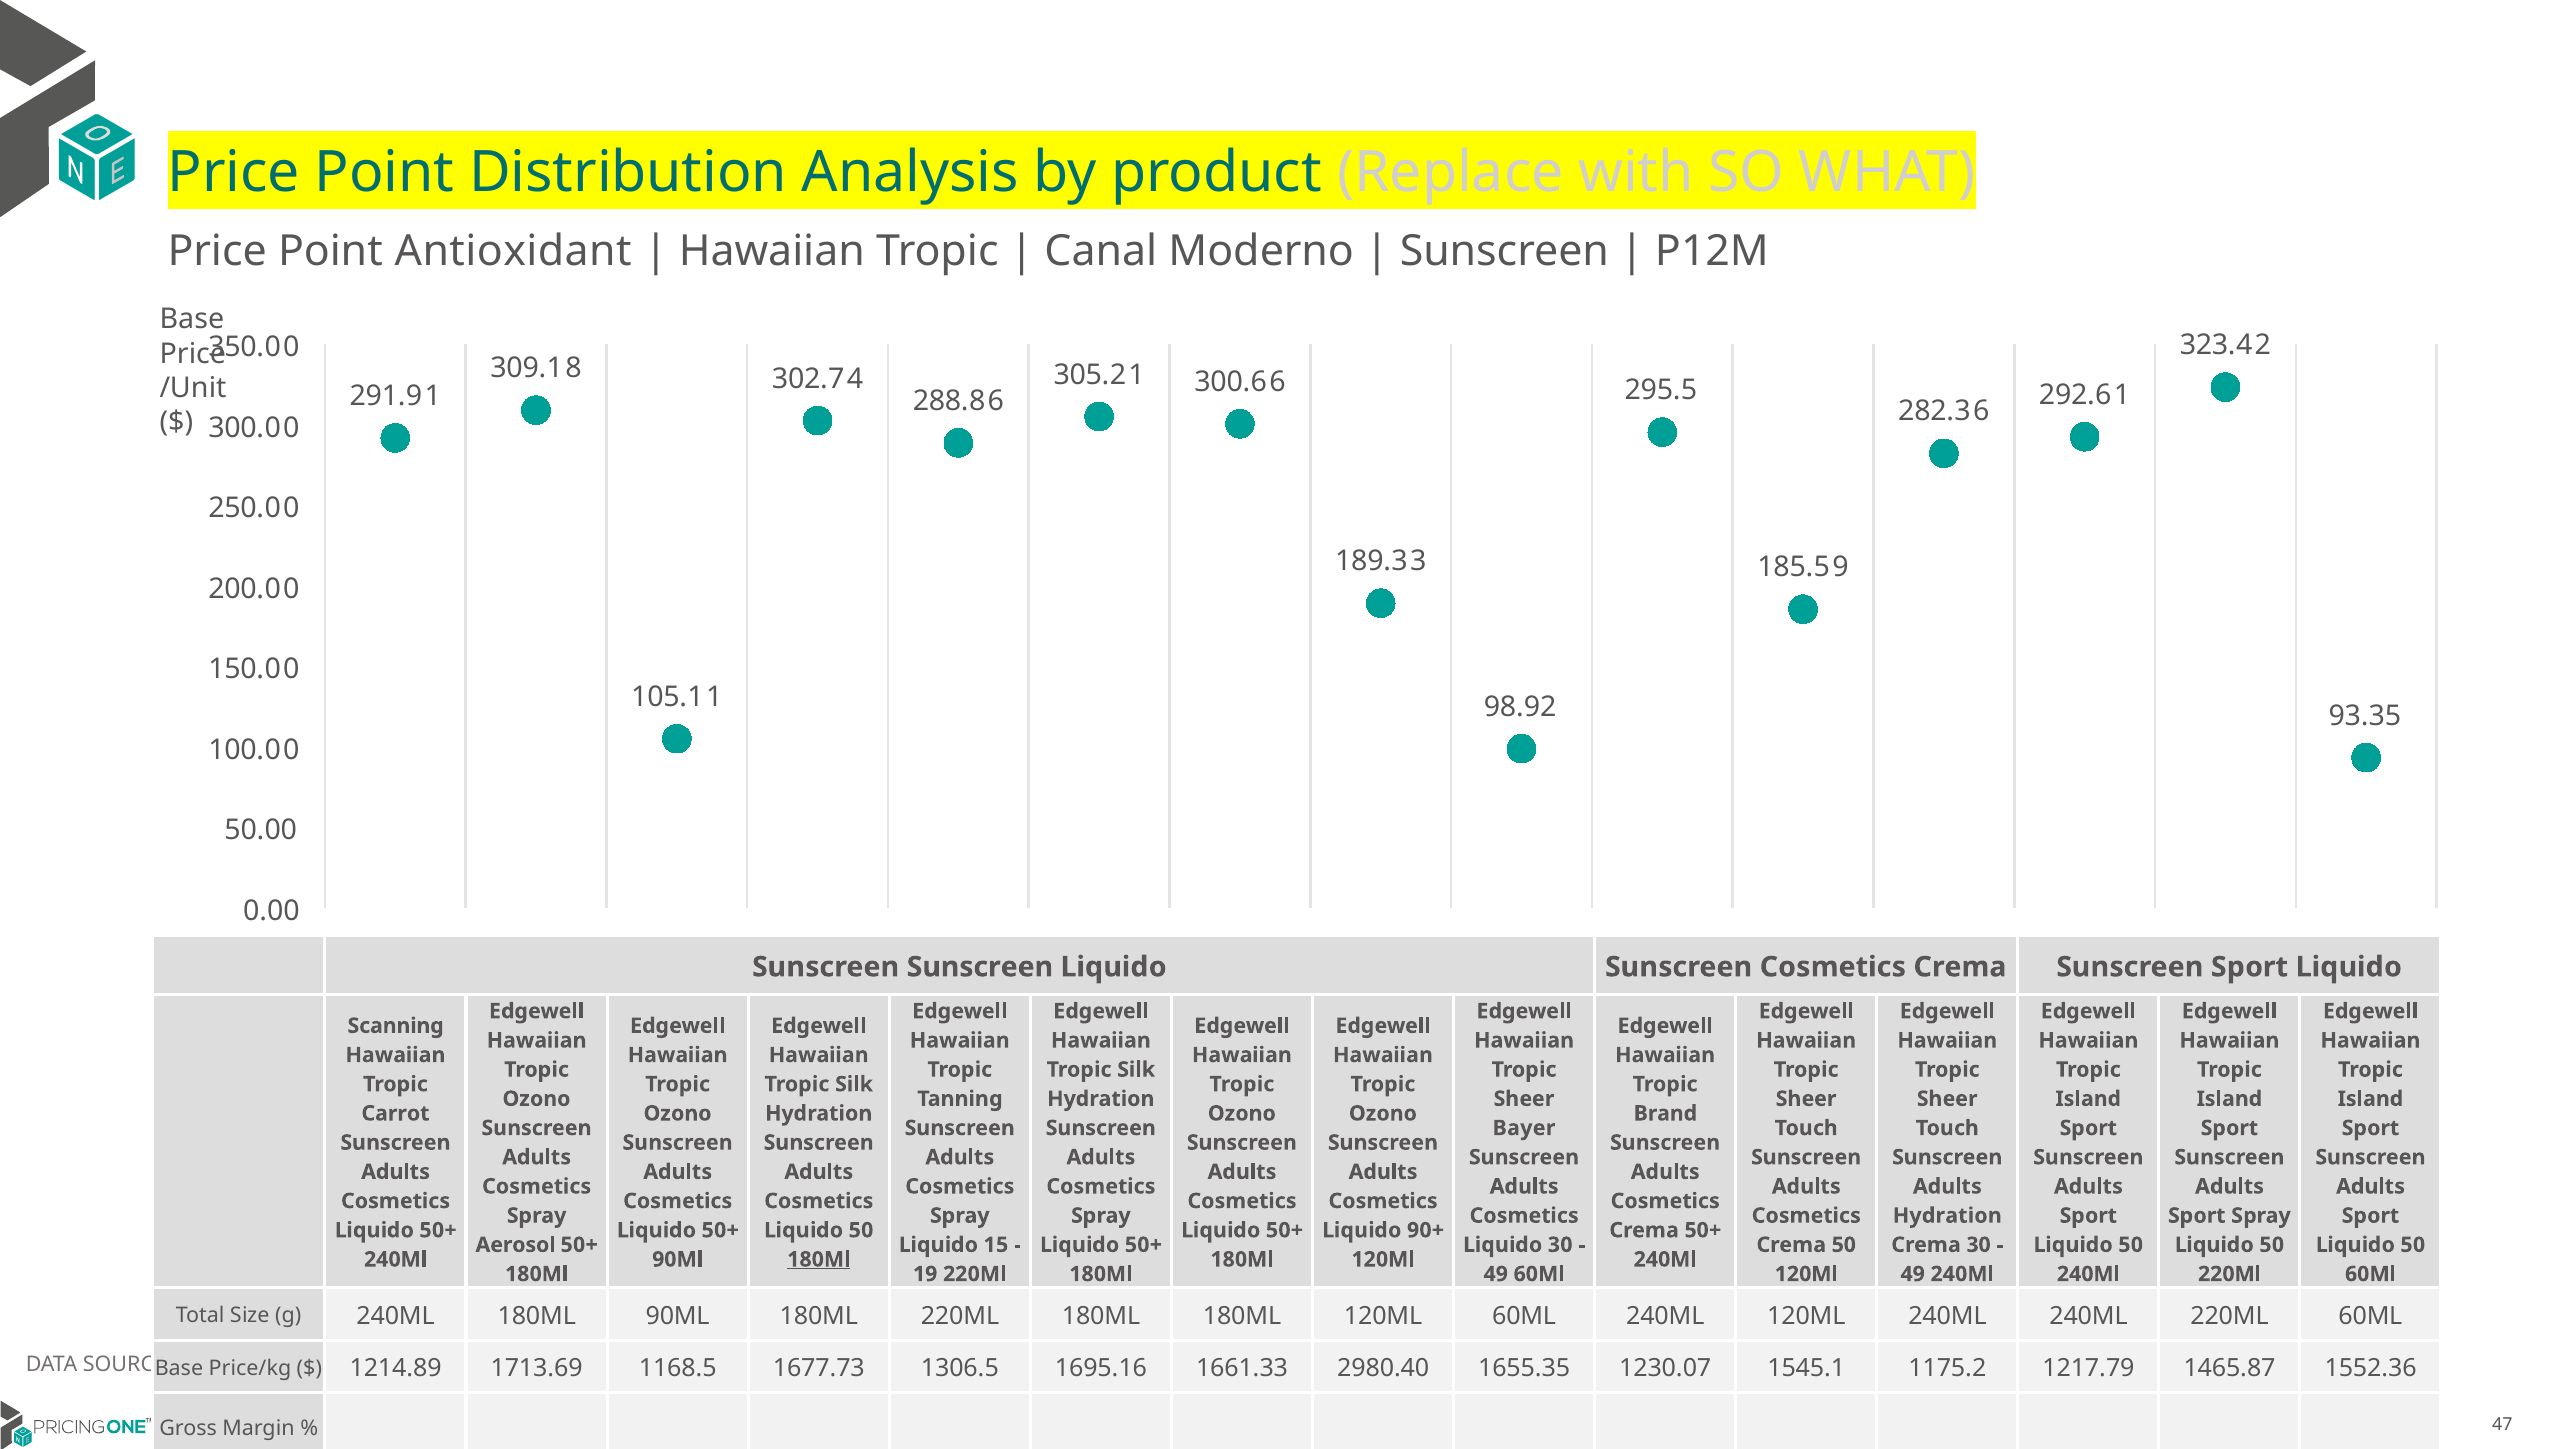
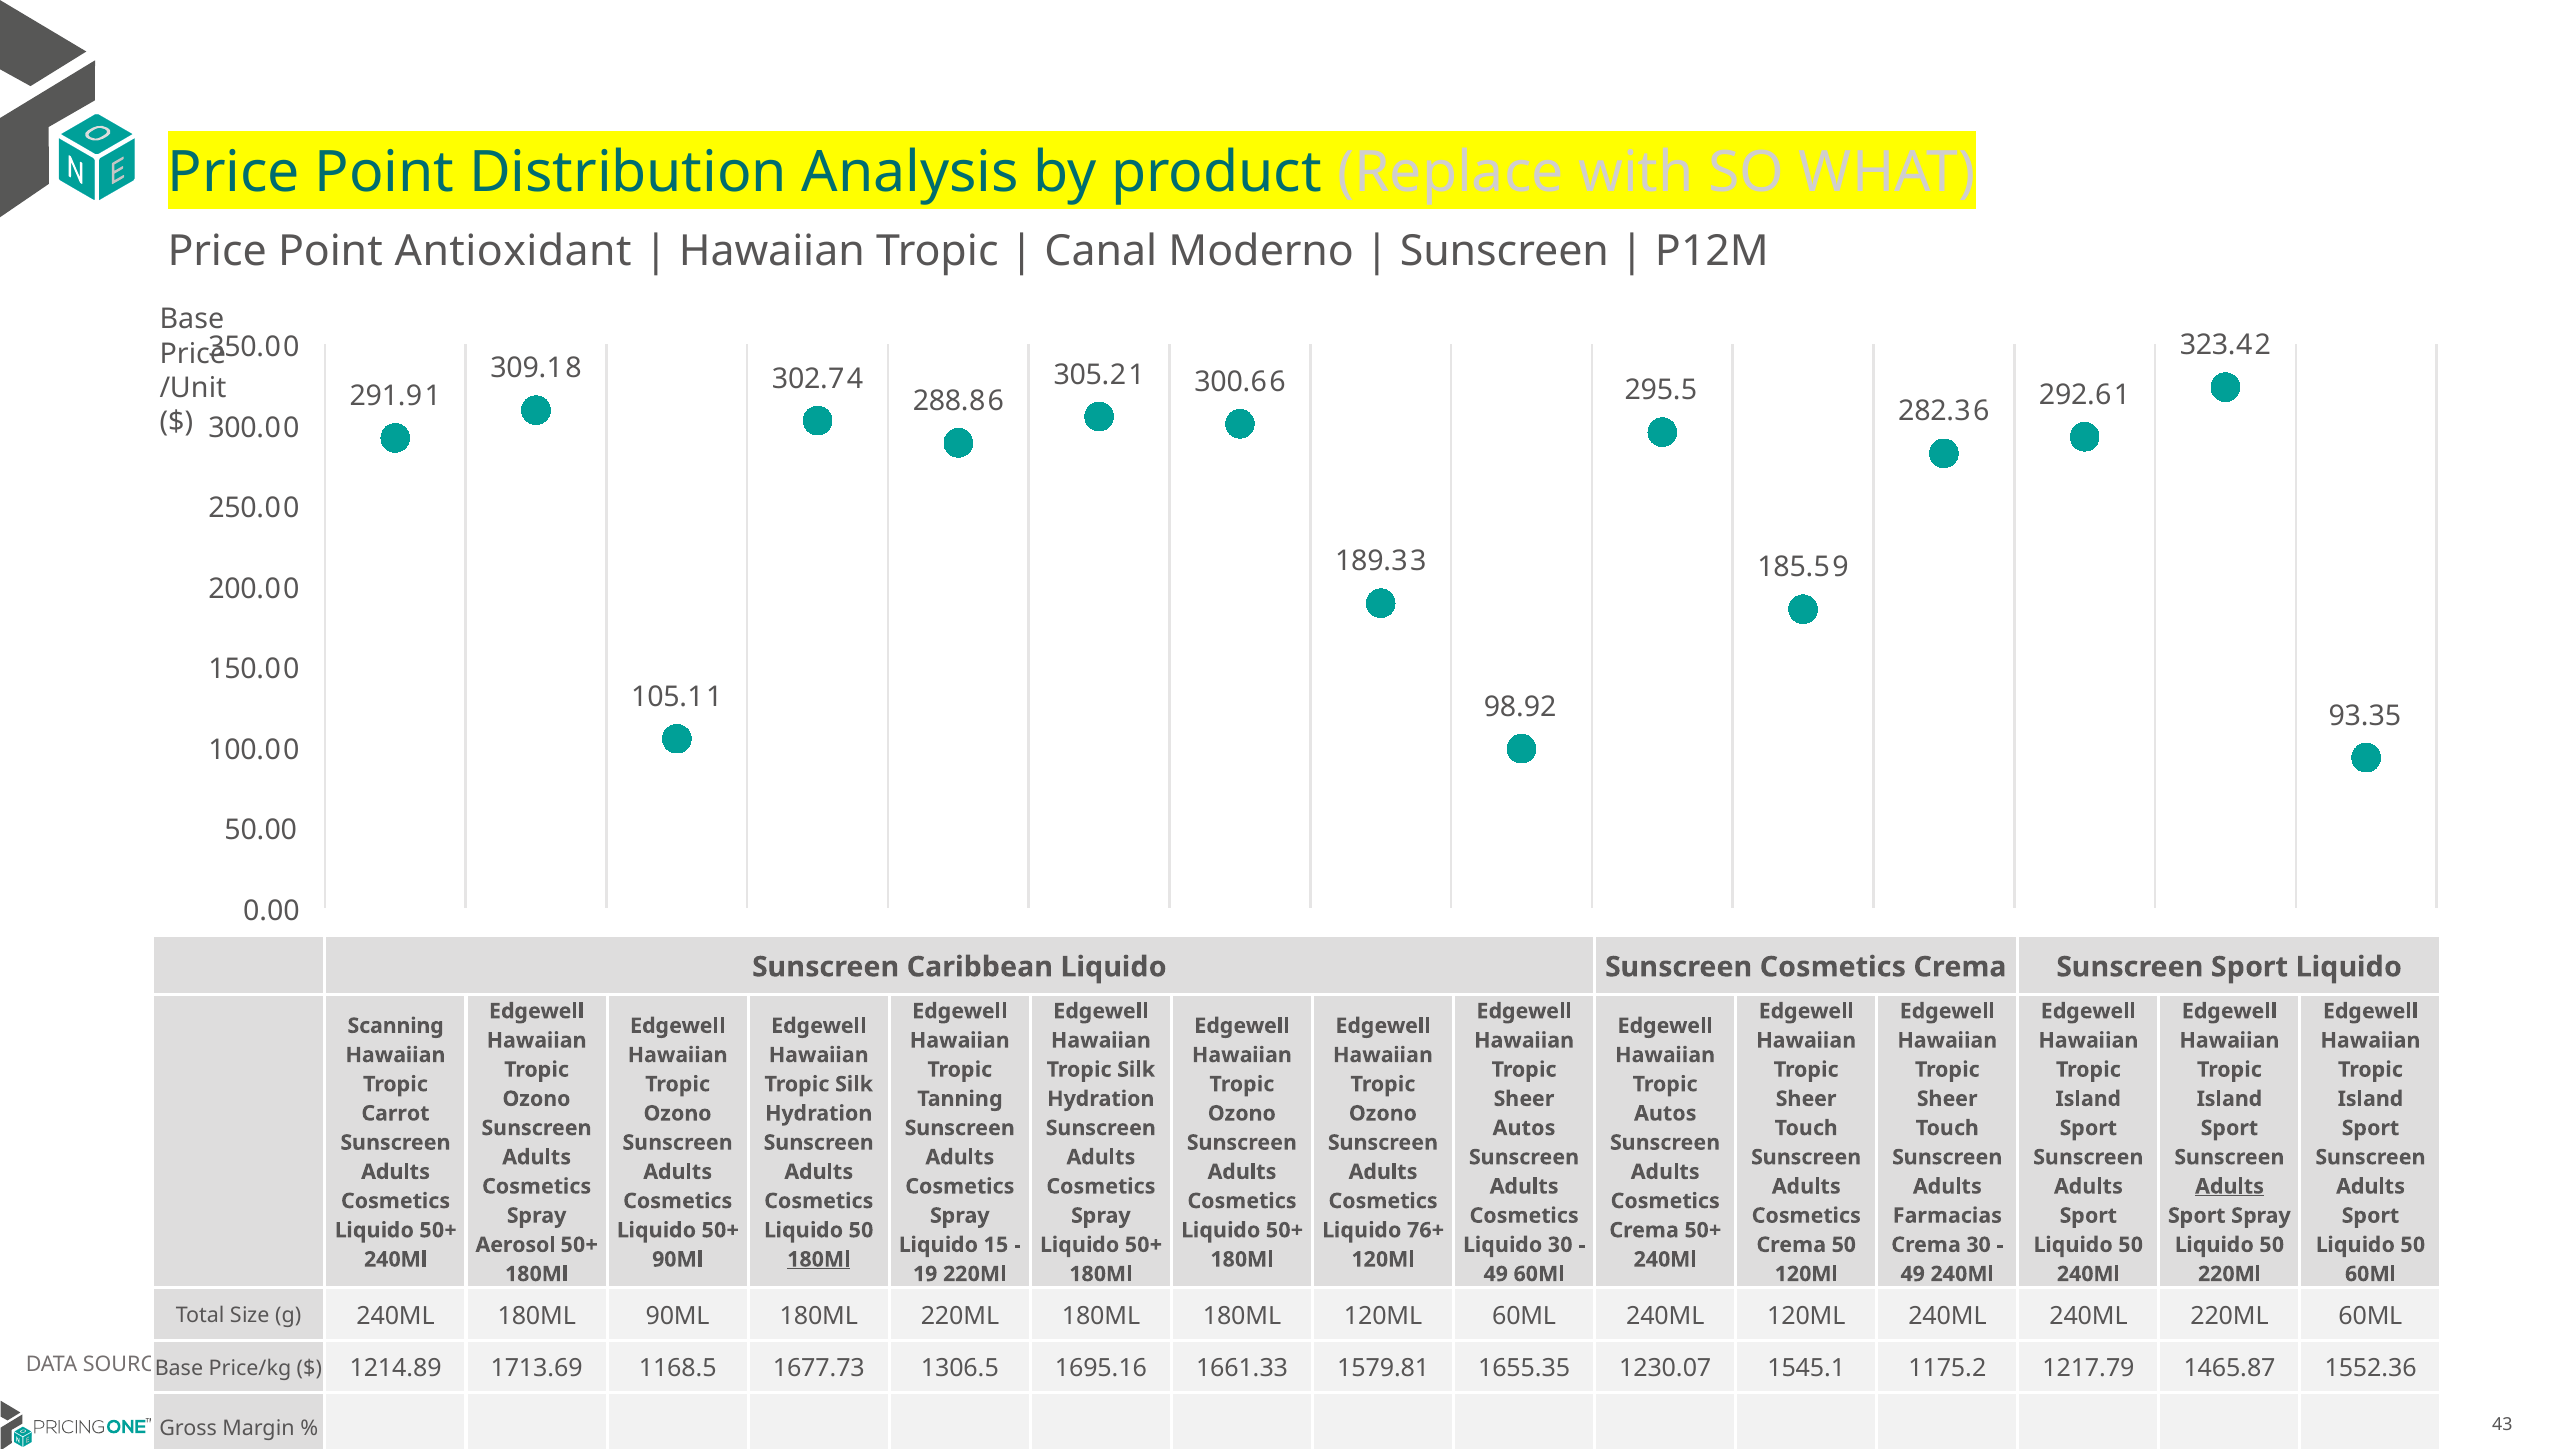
Sunscreen Sunscreen: Sunscreen -> Caribbean (980, 967)
Brand: Brand -> Autos (1665, 1113)
Bayer: Bayer -> Autos (1524, 1128)
Adults underline: none -> present (2230, 1186)
Hydration: Hydration -> Farmacias (1947, 1216)
90+: 90+ -> 76+ (1425, 1230)
2980.40: 2980.40 -> 1579.81 (1383, 1369)
47: 47 -> 43 (2502, 1425)
